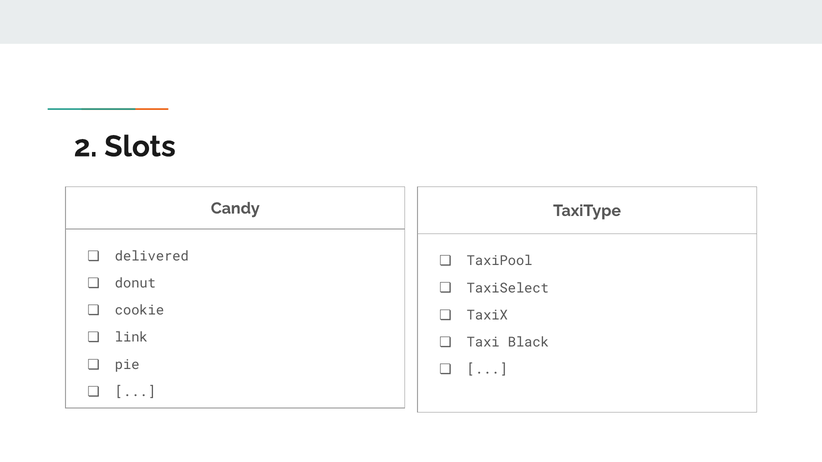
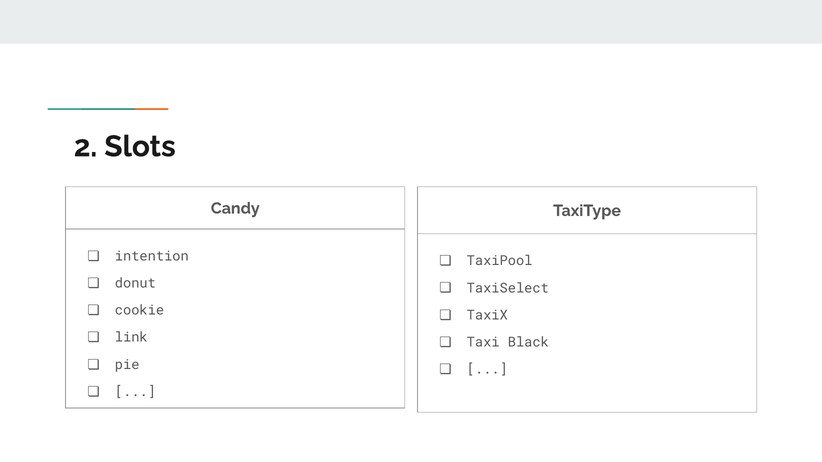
delivered: delivered -> intention (152, 256)
